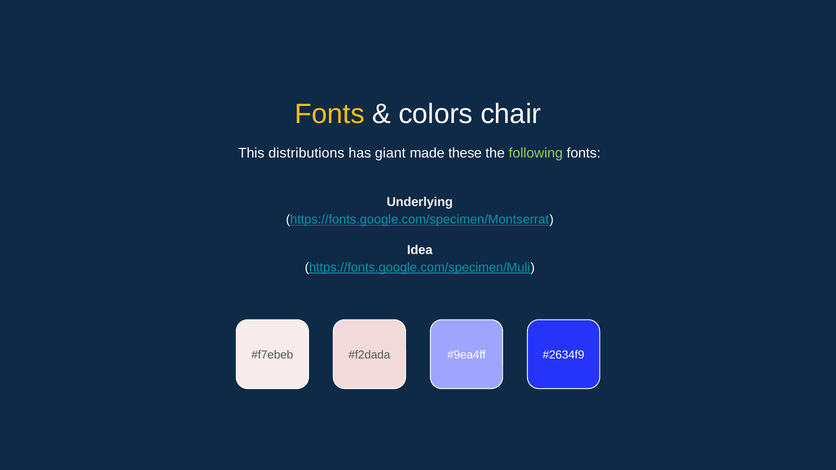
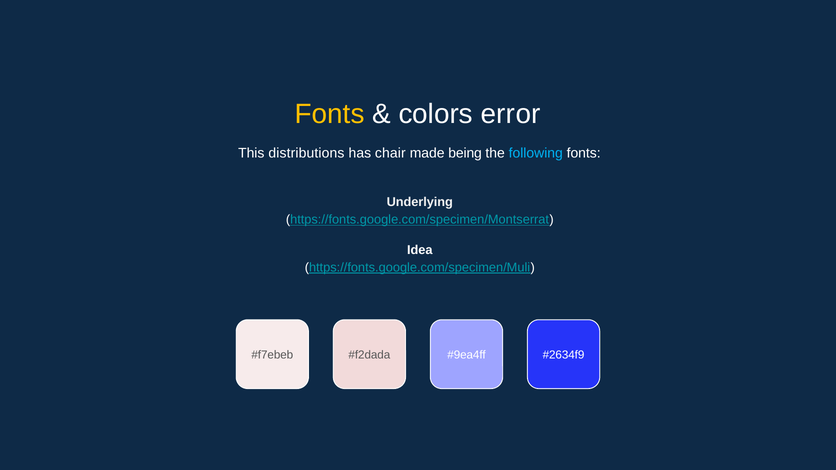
chair: chair -> error (511, 114)
giant: giant -> chair (390, 153)
these: these -> being (465, 153)
following colour: light green -> light blue (536, 153)
